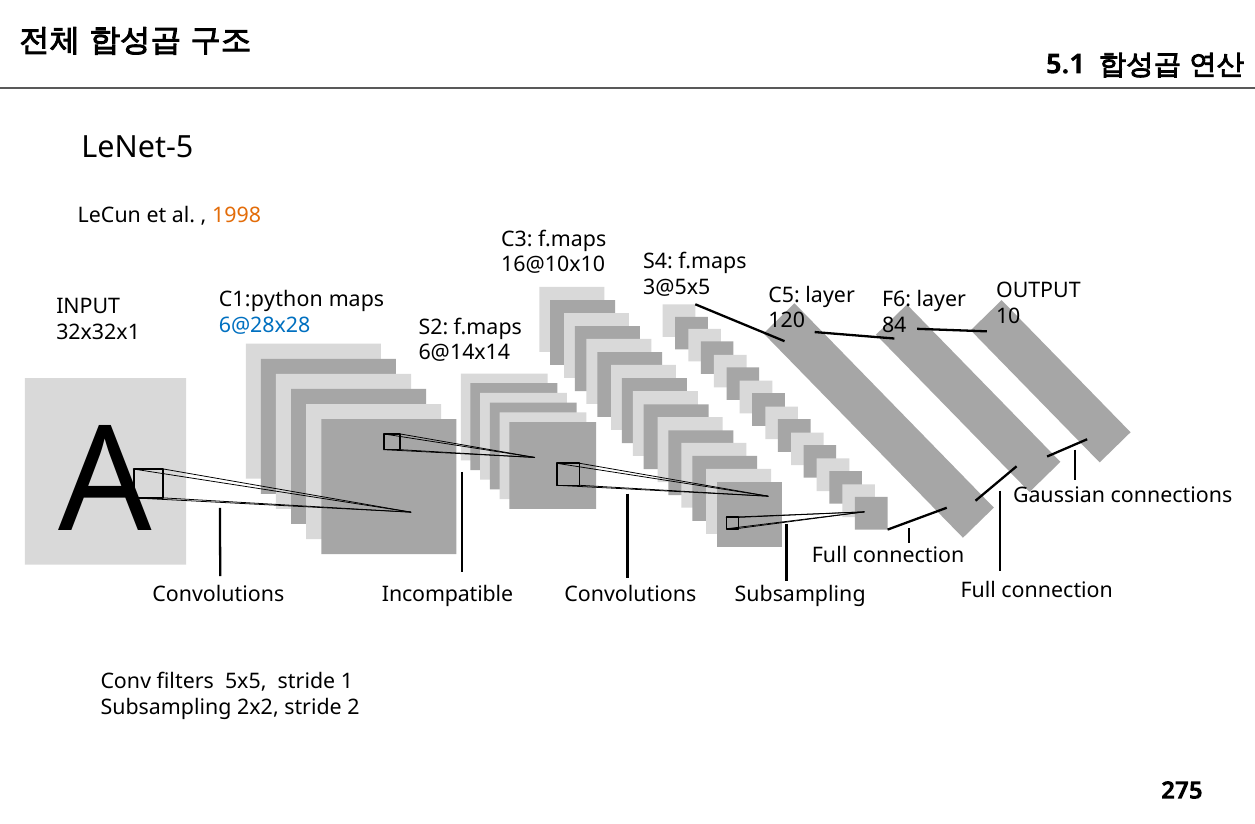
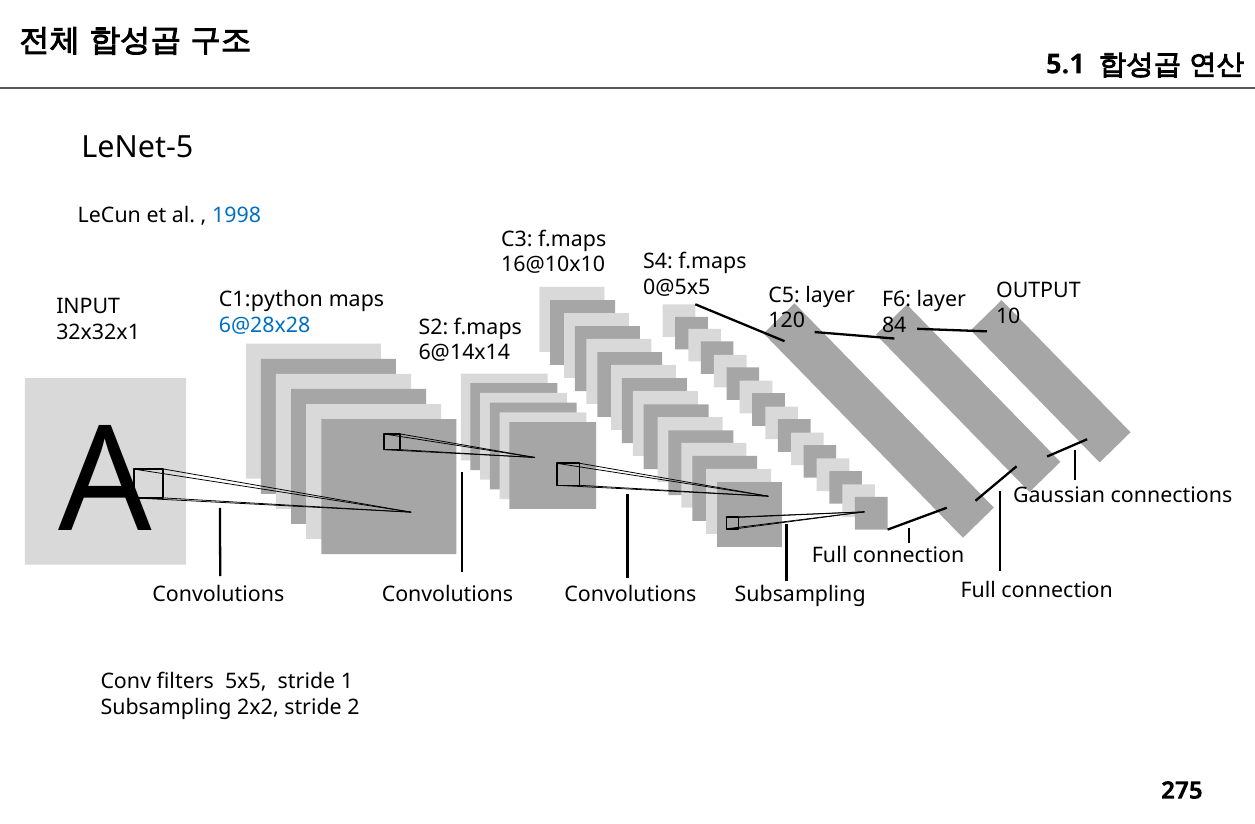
1998 colour: orange -> blue (237, 215)
3@5x5: 3@5x5 -> 0@5x5 (677, 287)
Incompatible: Incompatible -> Convolutions (447, 595)
